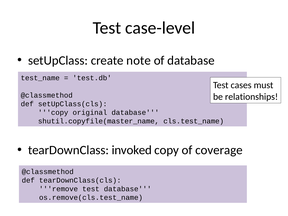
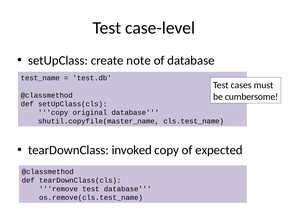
relationships: relationships -> cumbersome (252, 97)
coverage: coverage -> expected (219, 150)
